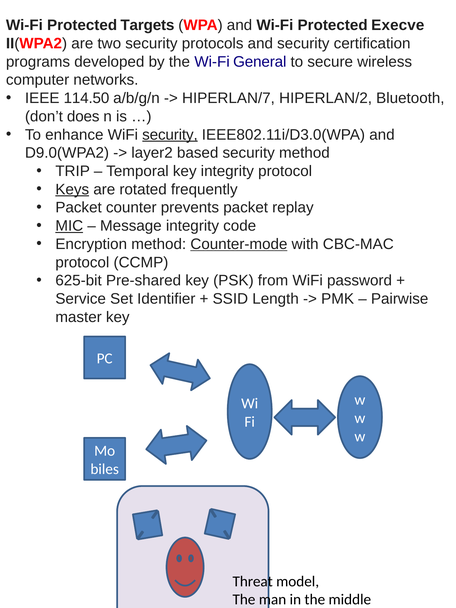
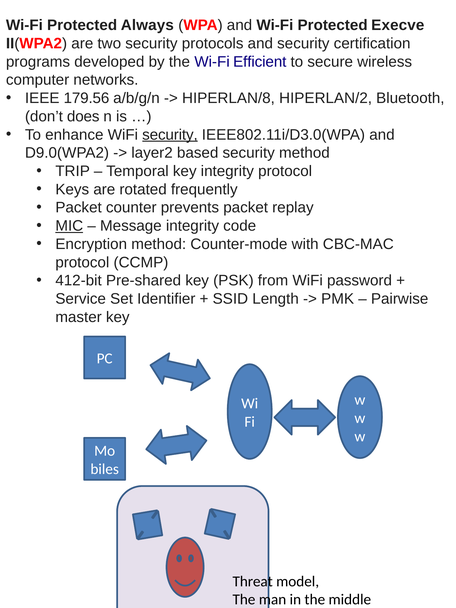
Targets: Targets -> Always (147, 25)
General: General -> Efficient (260, 62)
114.50: 114.50 -> 179.56 (86, 98)
HIPERLAN/7: HIPERLAN/7 -> HIPERLAN/8 (228, 98)
Keys underline: present -> none (72, 189)
Counter-mode underline: present -> none (239, 244)
625-bit: 625-bit -> 412-bit (79, 281)
